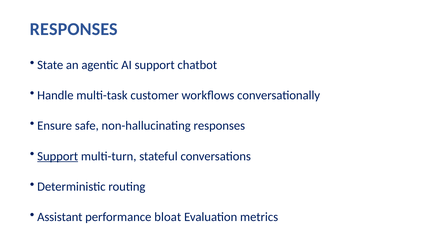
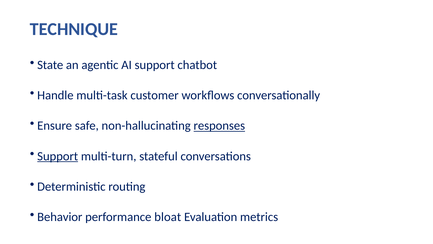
RESPONSES: RESPONSES -> TECHNIQUE (74, 29)
responses underline: none -> present (219, 126)
Assistant: Assistant -> Behavior (60, 217)
